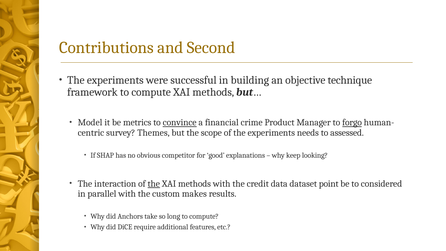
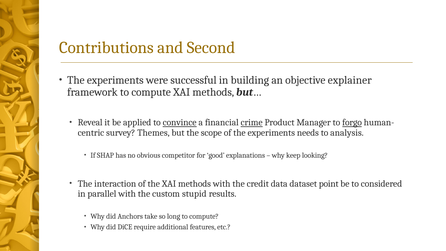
technique: technique -> explainer (350, 80)
Model: Model -> Reveal (90, 123)
metrics: metrics -> applied (137, 123)
crime underline: none -> present (252, 123)
assessed: assessed -> analysis (347, 133)
the underline: present -> none (154, 184)
makes: makes -> stupid (194, 194)
